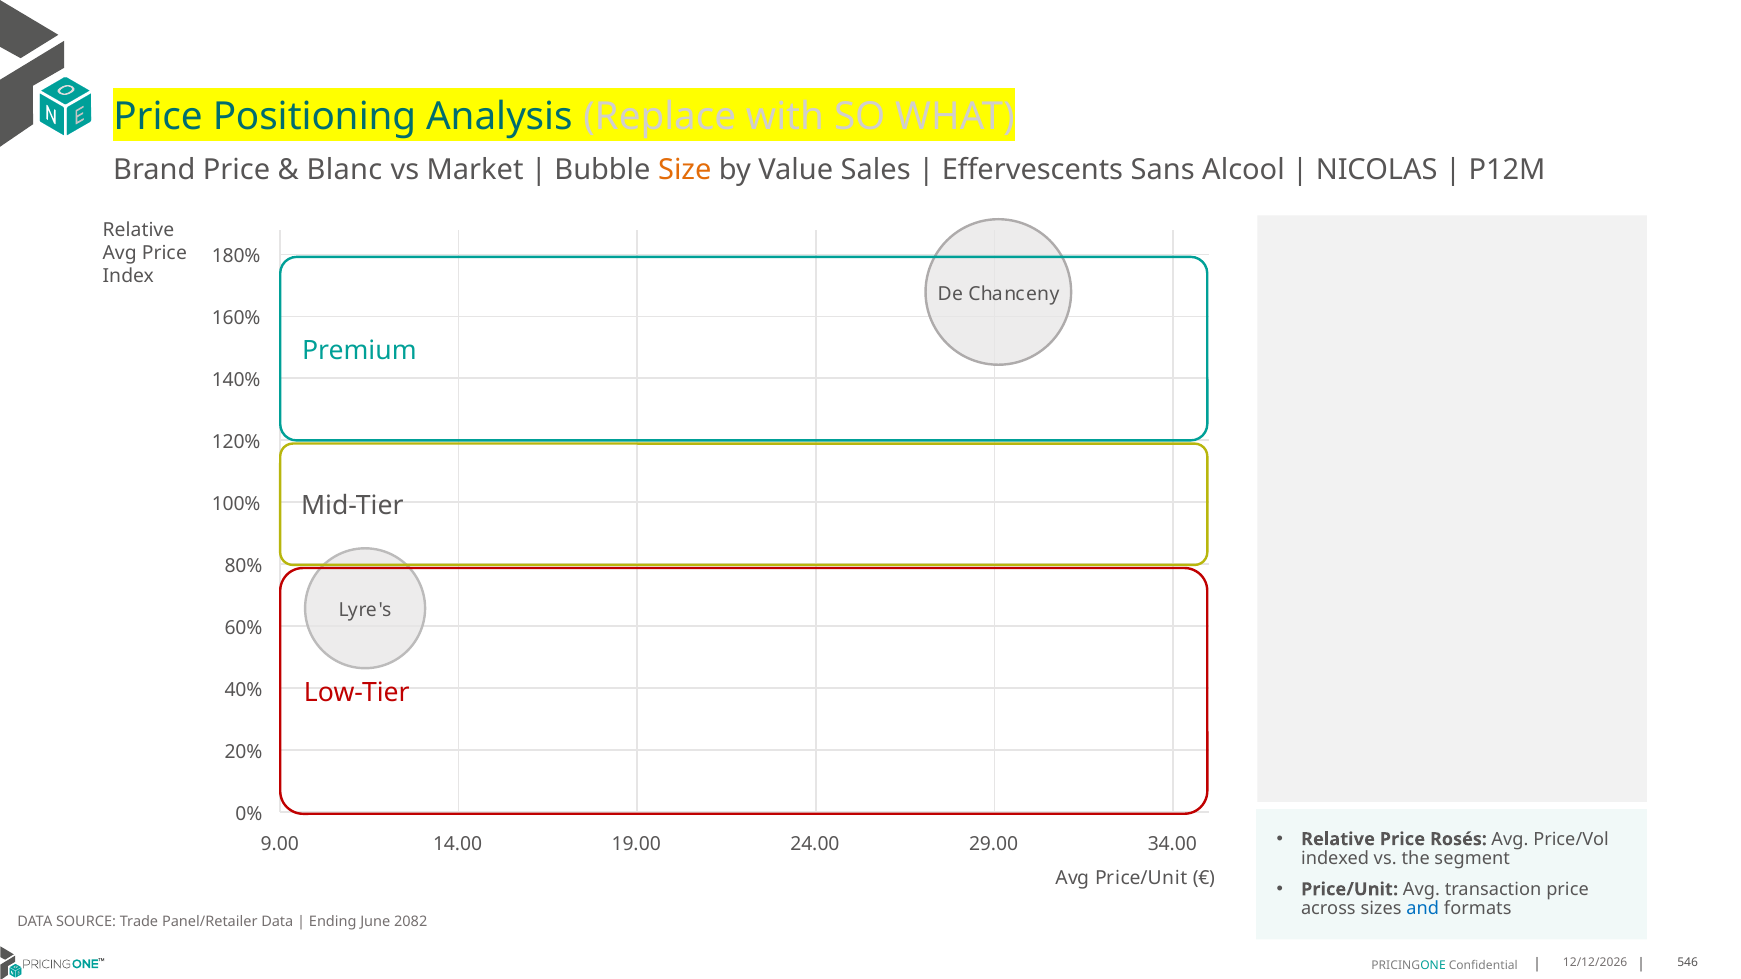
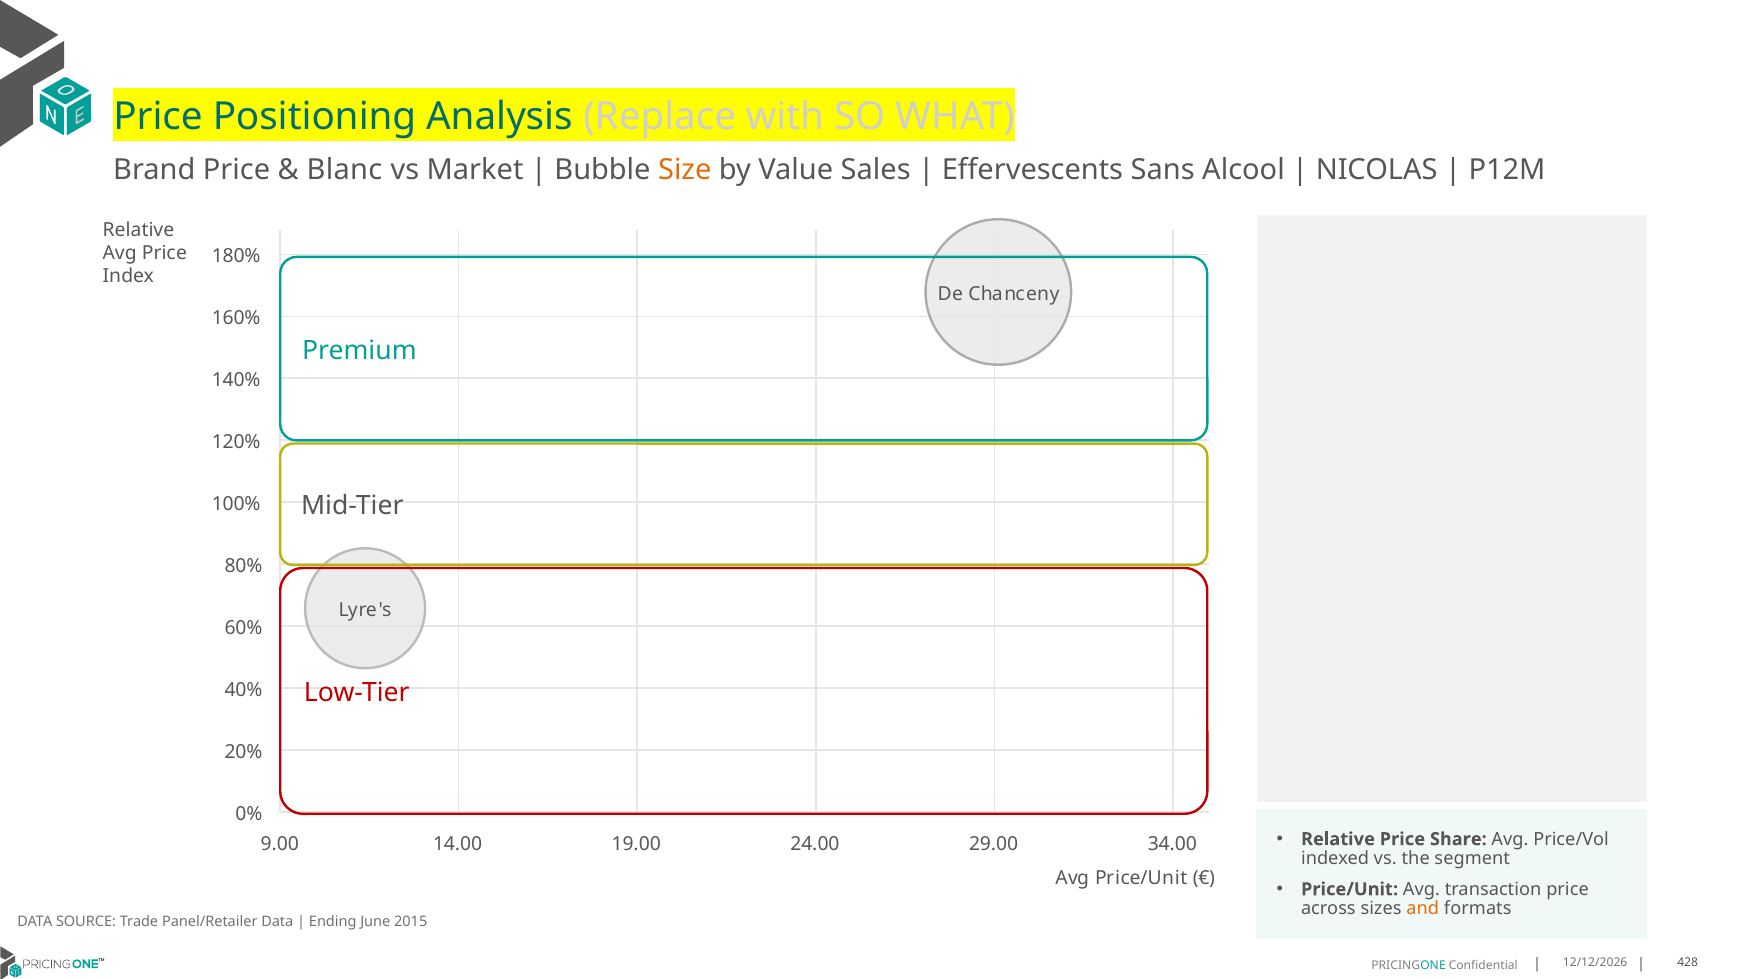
Rosés: Rosés -> Share (1458, 839)
and colour: blue -> orange (1423, 909)
2082: 2082 -> 2015 (411, 922)
546: 546 -> 428 (1688, 963)
